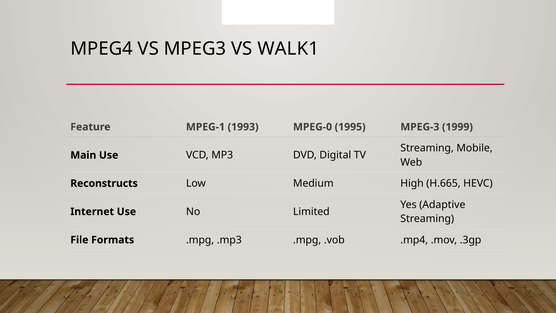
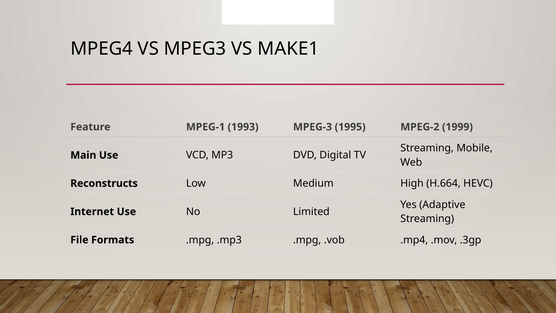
WALK1: WALK1 -> MAKE1 (288, 49)
MPEG-0: MPEG-0 -> MPEG-3 (313, 127)
1995 MPEG-3: MPEG-3 -> MPEG-2 (420, 127)
H.665: H.665 -> H.664 (443, 183)
